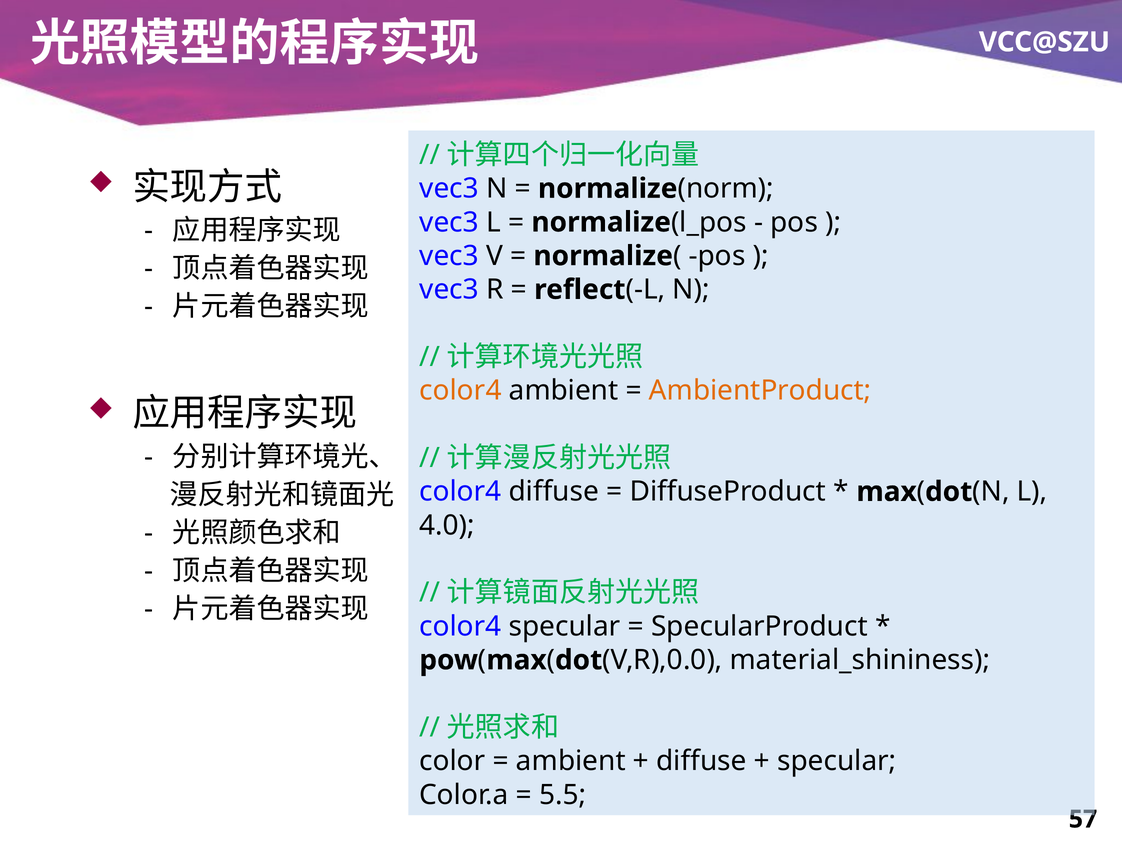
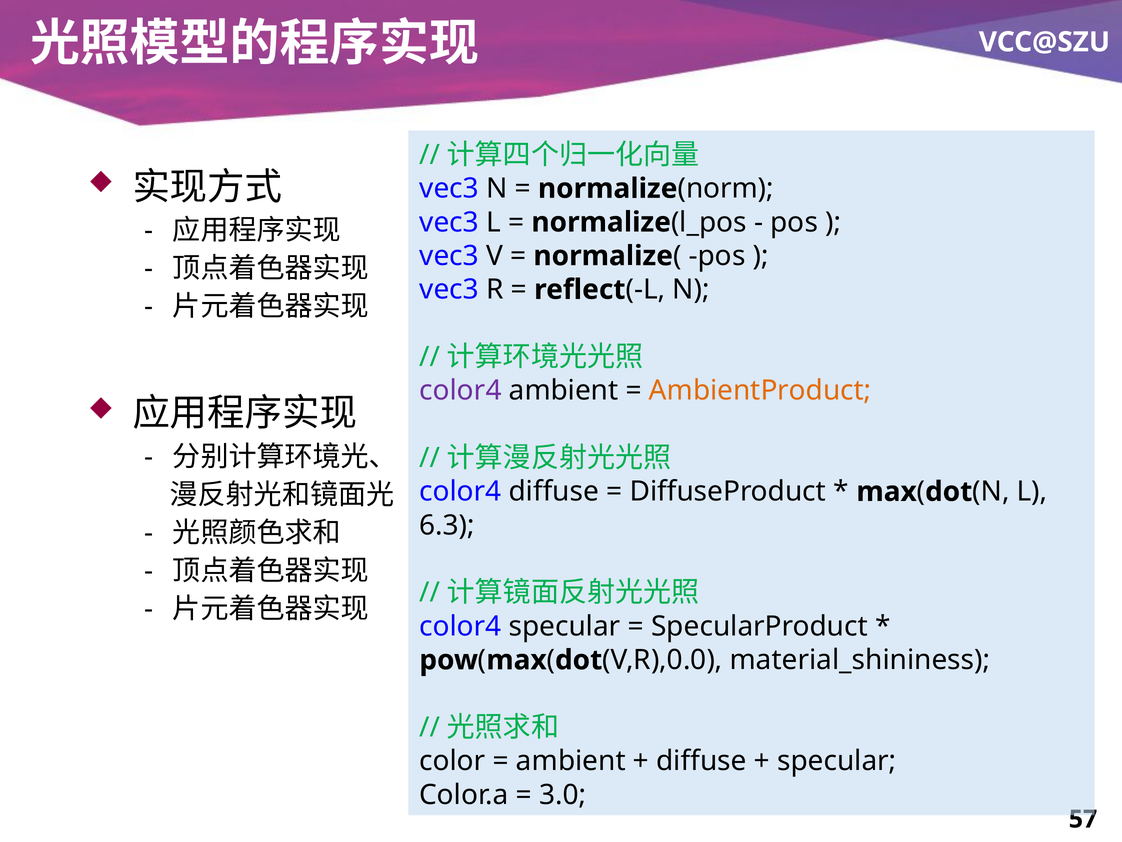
color4 colour: orange -> purple (460, 390)
4.0: 4.0 -> 6.3 (447, 525)
5.5: 5.5 -> 3.0 (563, 794)
